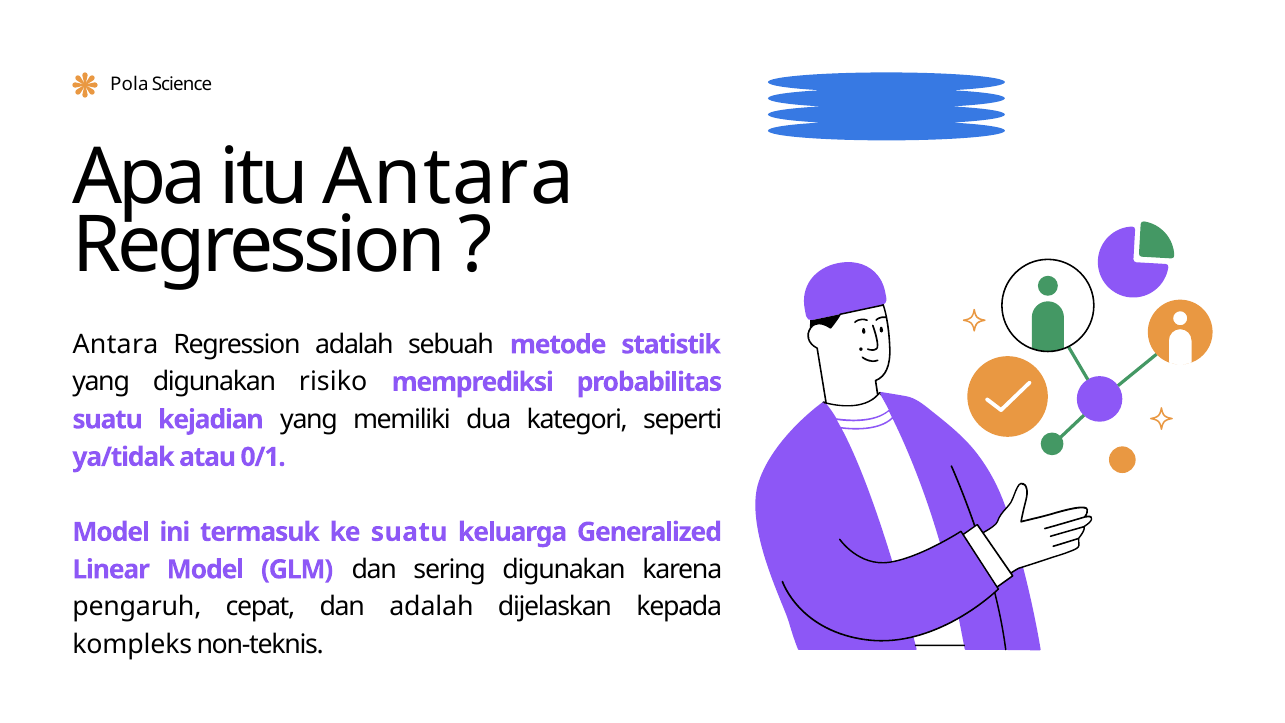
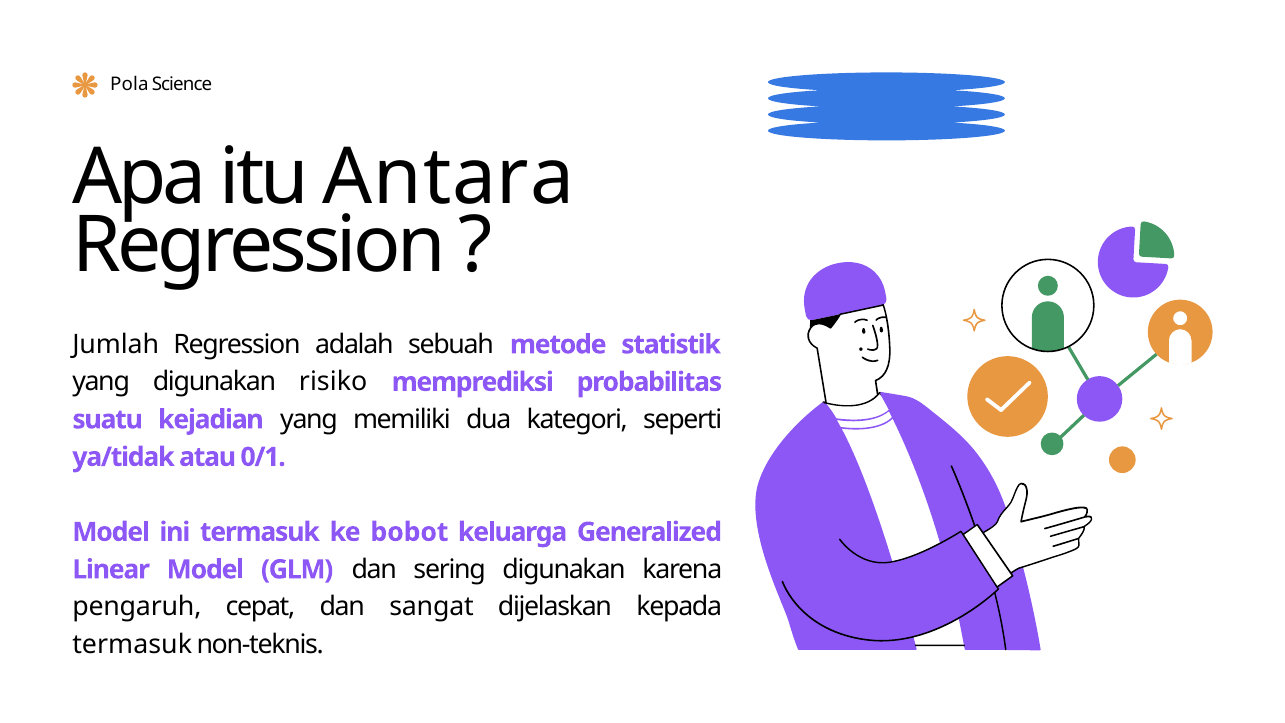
Antara: Antara -> Jumlah (116, 344)
ke suatu: suatu -> bobot (409, 532)
dan adalah: adalah -> sangat (432, 607)
kompleks: kompleks -> termasuk (132, 644)
